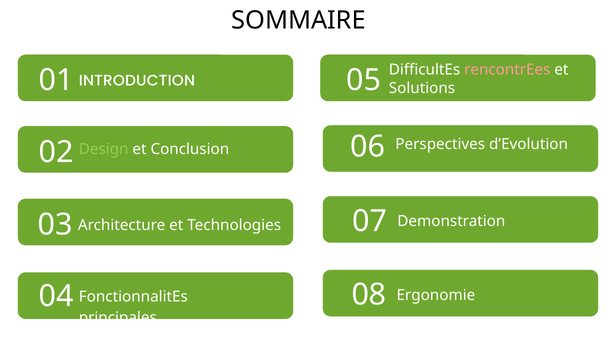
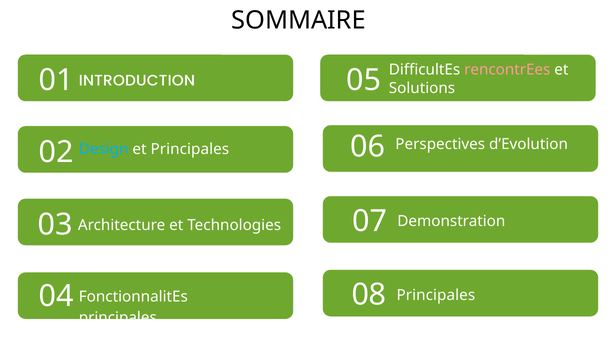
Design colour: light green -> light blue (104, 149)
et Conclusion: Conclusion -> Principales (190, 149)
Ergonomie: Ergonomie -> Principales (436, 295)
